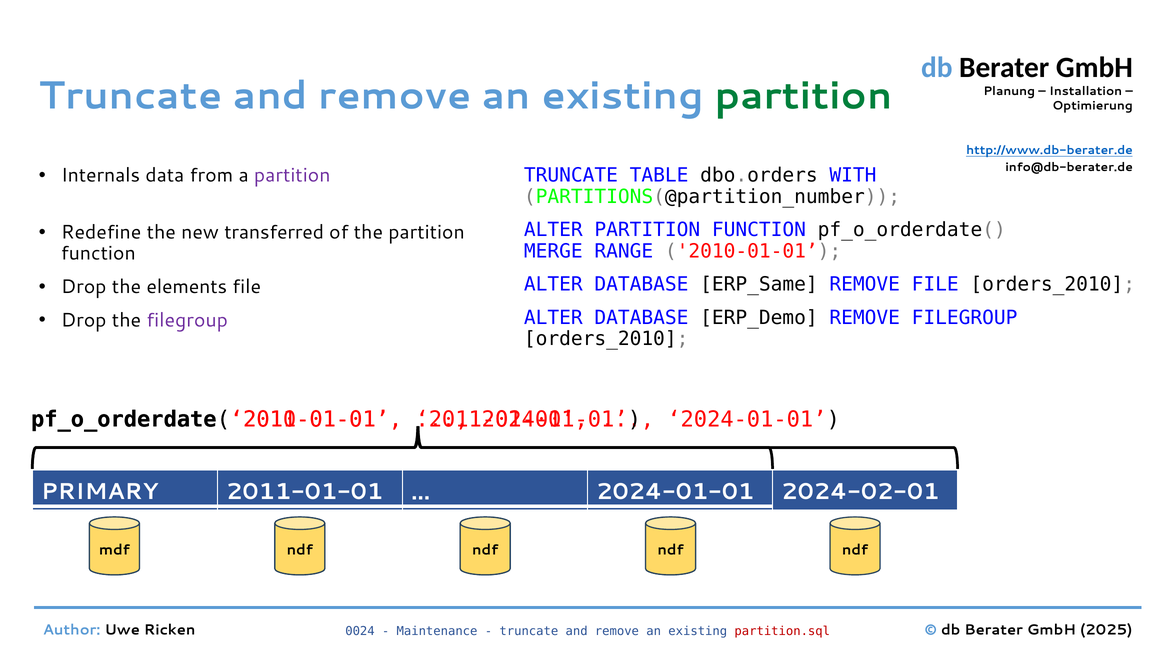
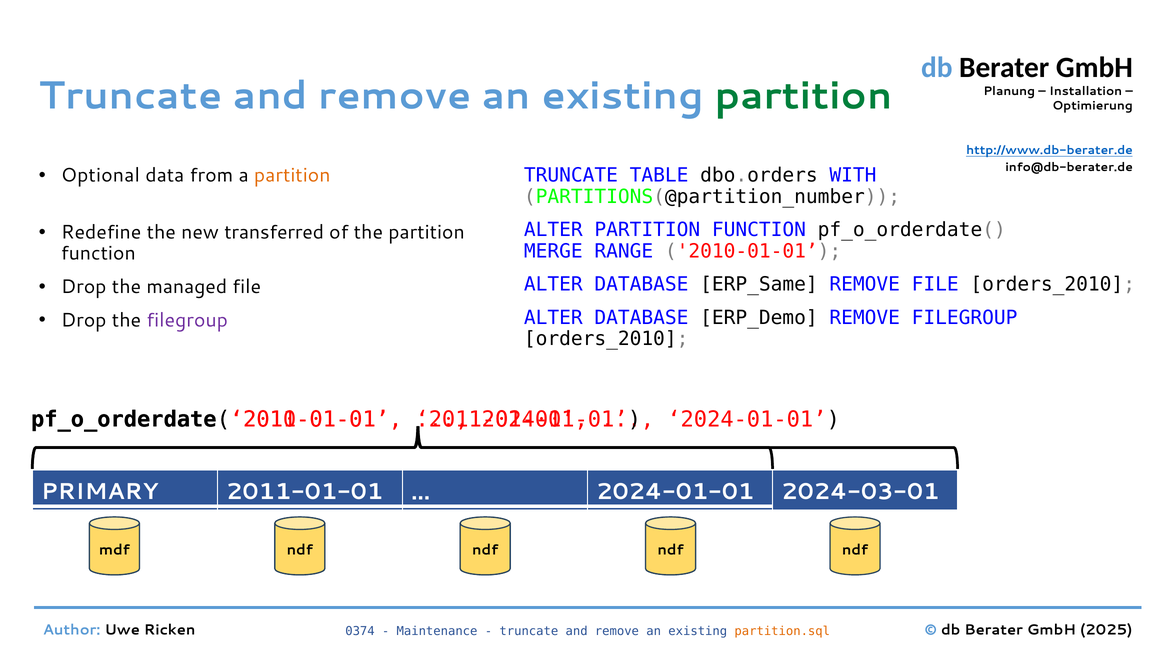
Internals: Internals -> Optional (100, 176)
partition colour: purple -> orange (292, 176)
elements: elements -> managed (187, 287)
2024-02-01: 2024-02-01 -> 2024-03-01 (860, 492)
0024: 0024 -> 0374 (360, 631)
partition.sql colour: red -> orange (782, 631)
